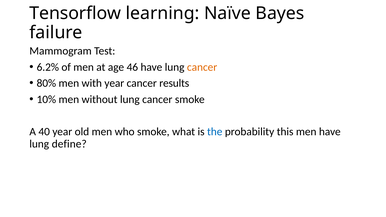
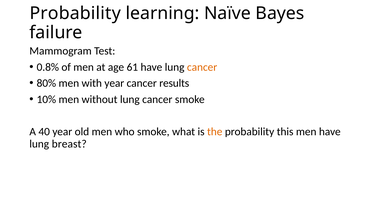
Tensorflow: Tensorflow -> Probability (75, 13)
6.2%: 6.2% -> 0.8% (48, 67)
46: 46 -> 61 (132, 67)
the colour: blue -> orange (215, 132)
define: define -> breast (69, 144)
